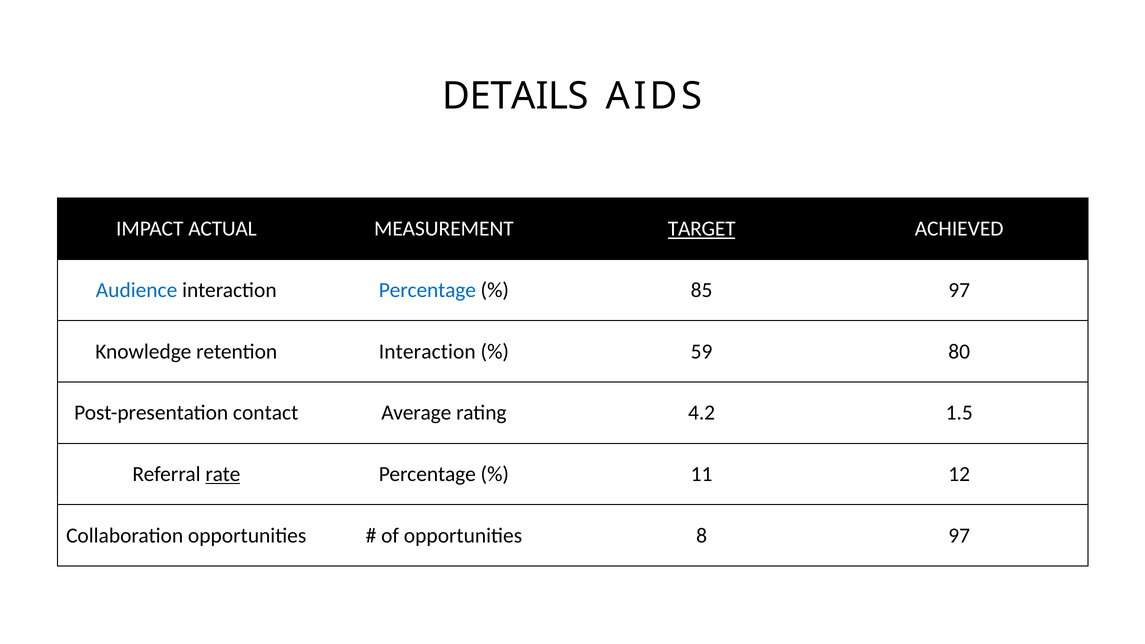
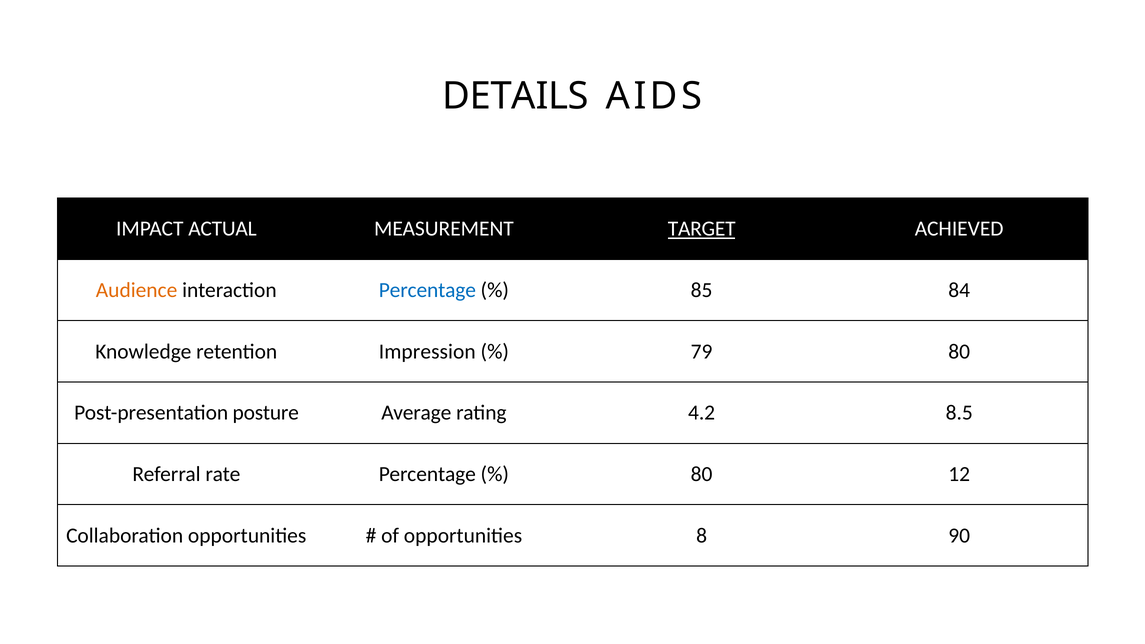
Audience colour: blue -> orange (137, 290)
85 97: 97 -> 84 (959, 290)
retention Interaction: Interaction -> Impression (427, 352)
59: 59 -> 79 (702, 352)
contact: contact -> posture (266, 413)
1.5: 1.5 -> 8.5 (959, 413)
rate underline: present -> none (223, 474)
11: 11 -> 80 (702, 474)
8 97: 97 -> 90 (959, 536)
